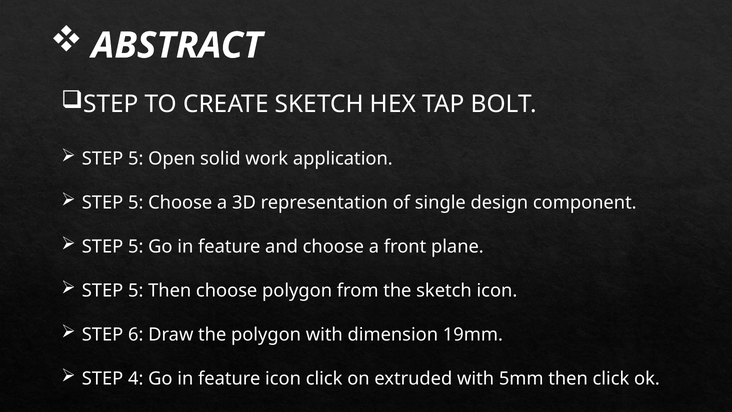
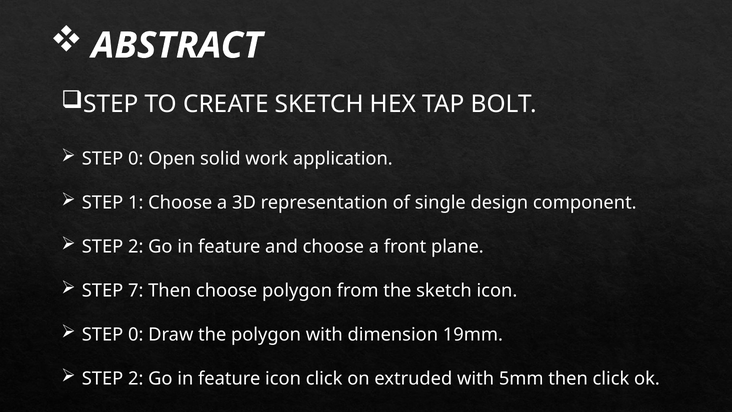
5: 5 -> 0 (136, 159)
5: 5 -> 1 (136, 203)
5: 5 -> 2 (136, 247)
5: 5 -> 7 (136, 291)
6: 6 -> 0 (136, 334)
4: 4 -> 2 (136, 378)
